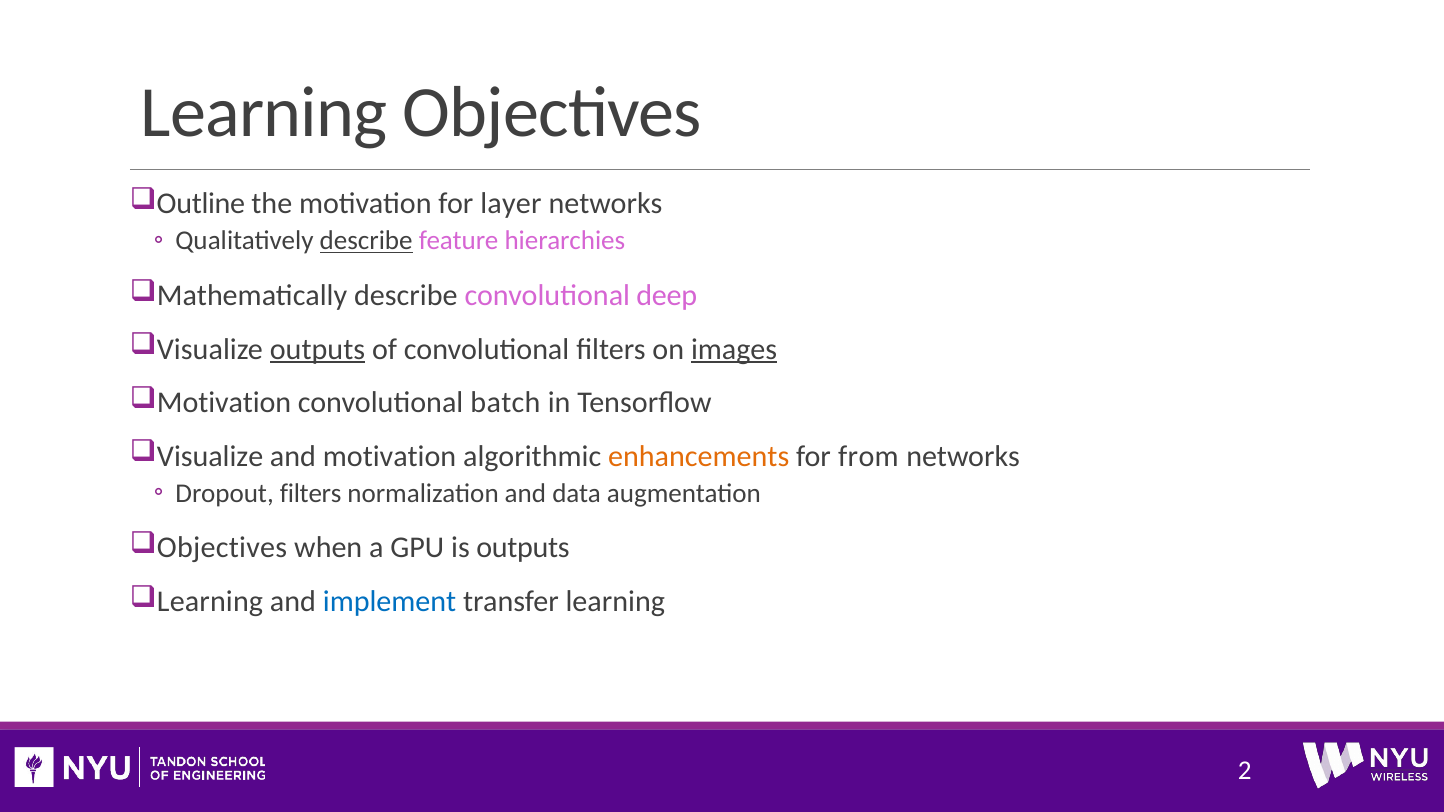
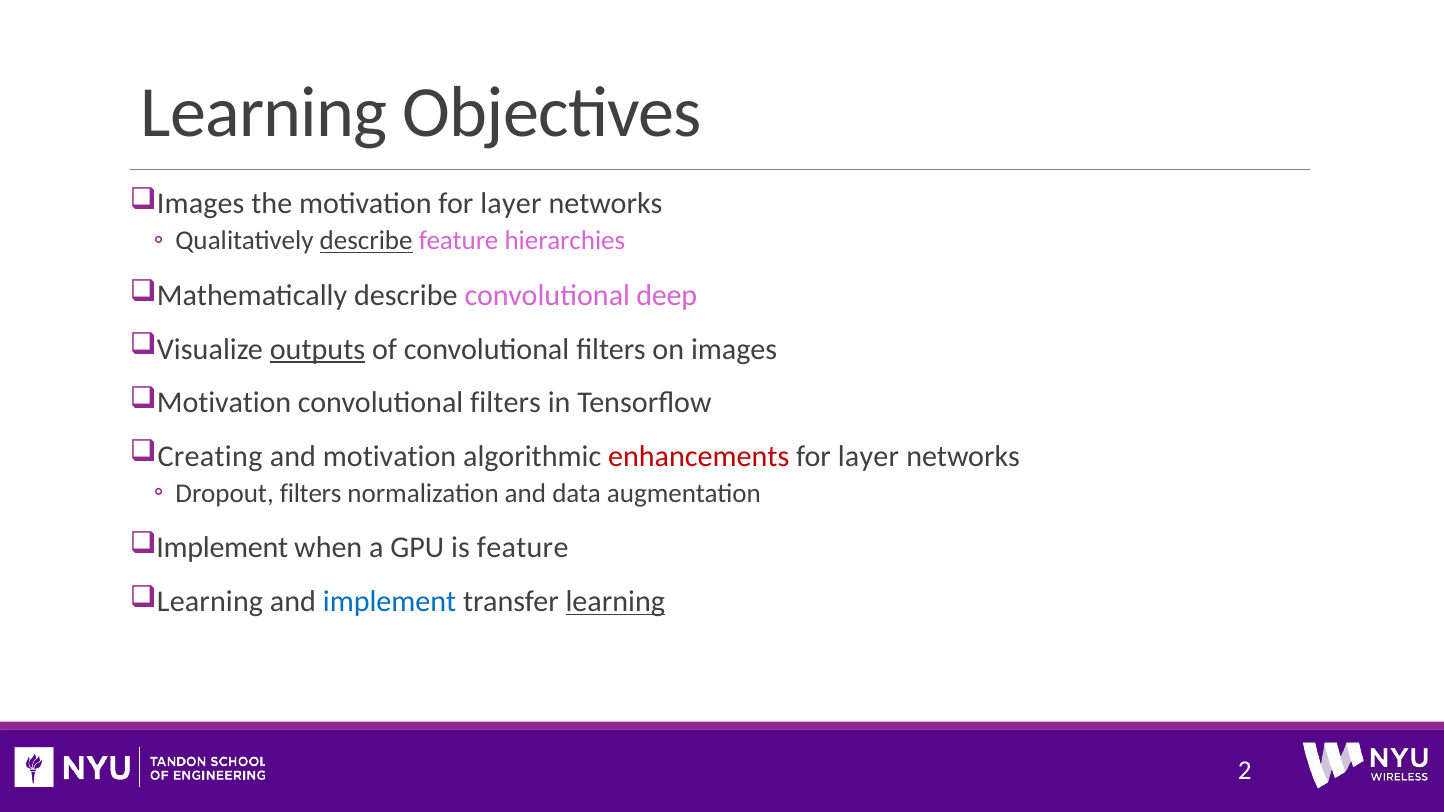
Outline: Outline -> Images (201, 204)
images underline: present -> none (734, 349)
batch: batch -> filters (506, 403)
Visualize: Visualize -> Creating (210, 456)
enhancements colour: orange -> red (699, 456)
from: from -> layer (868, 456)
Objectives: Objectives -> Implement (222, 548)
is outputs: outputs -> feature (523, 548)
learning underline: none -> present (615, 602)
